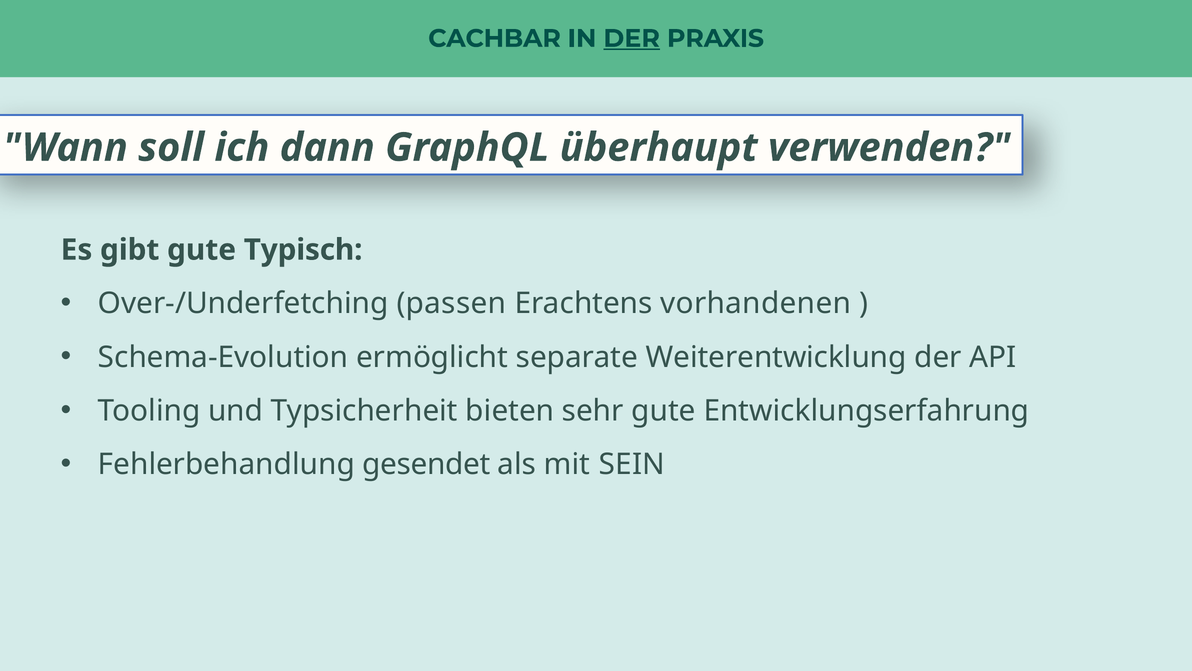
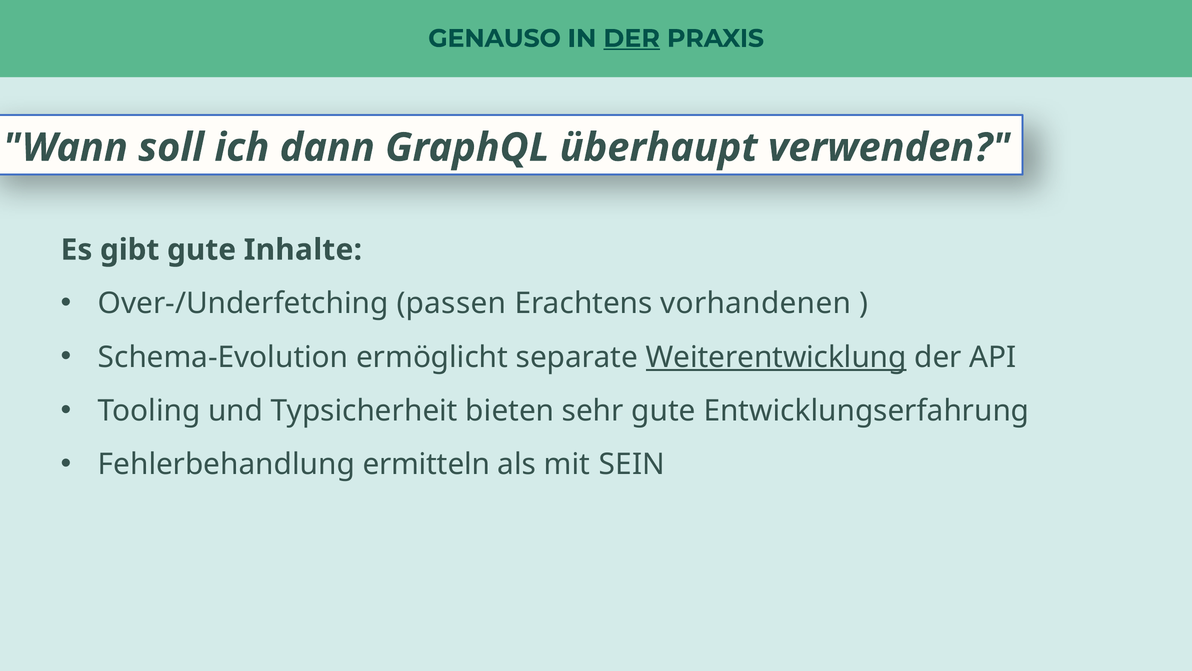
CACHBAR: CACHBAR -> GENAUSO (495, 38)
Typisch: Typisch -> Inhalte (303, 250)
Weiterentwicklung underline: none -> present (776, 357)
gesendet: gesendet -> ermitteln (426, 464)
